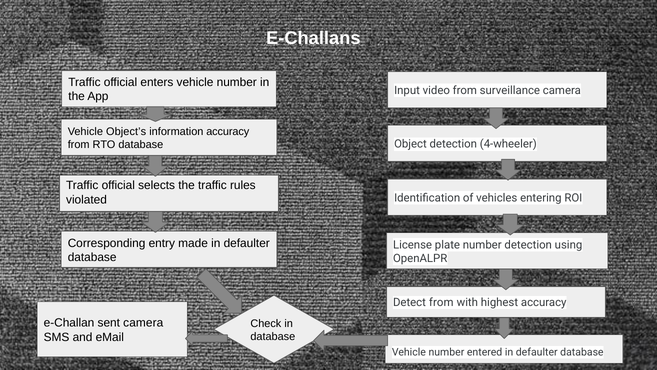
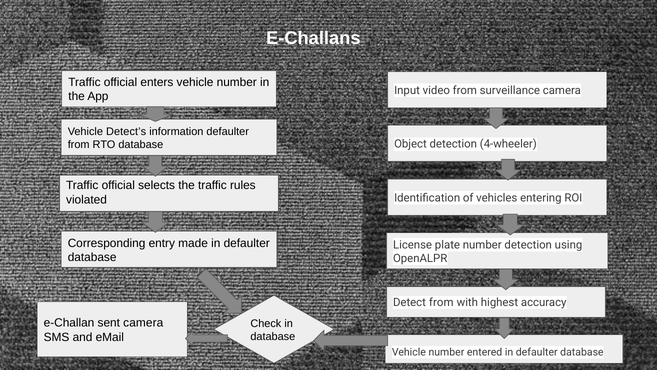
Object’s: Object’s -> Detect’s (126, 131)
information accuracy: accuracy -> defaulter (228, 131)
